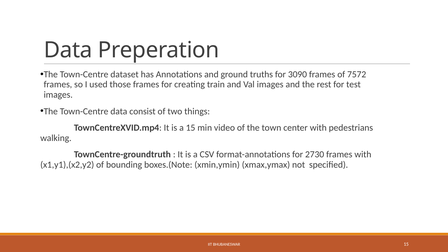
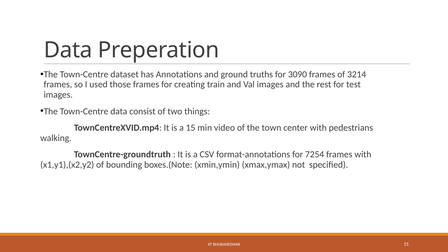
7572: 7572 -> 3214 (357, 74)
2730: 2730 -> 7254 (315, 155)
